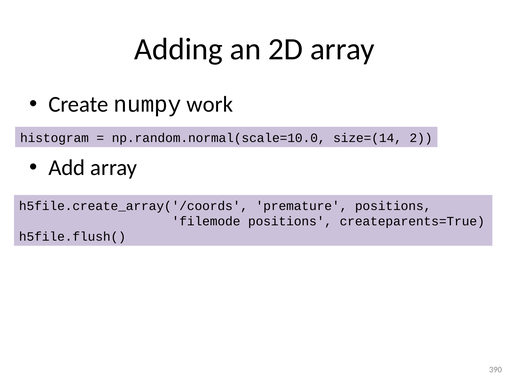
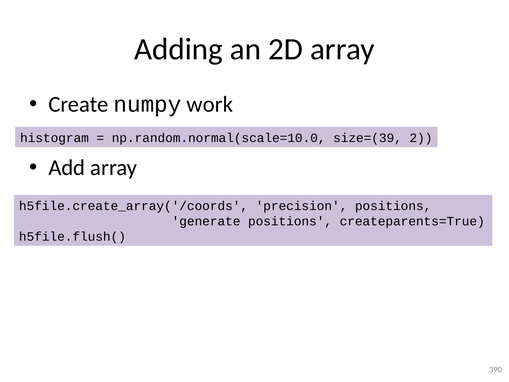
size=(14: size=(14 -> size=(39 (368, 138)
premature: premature -> precision (301, 206)
filemode: filemode -> generate (206, 221)
